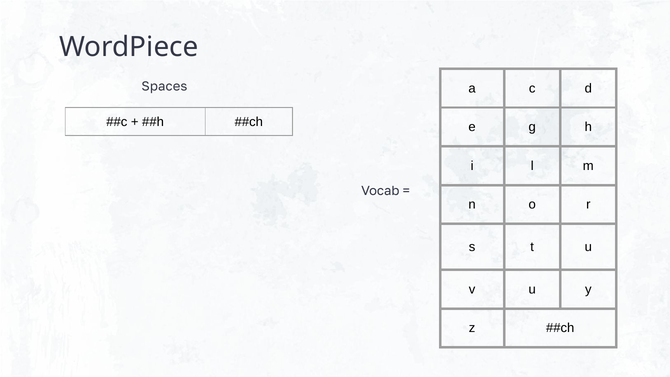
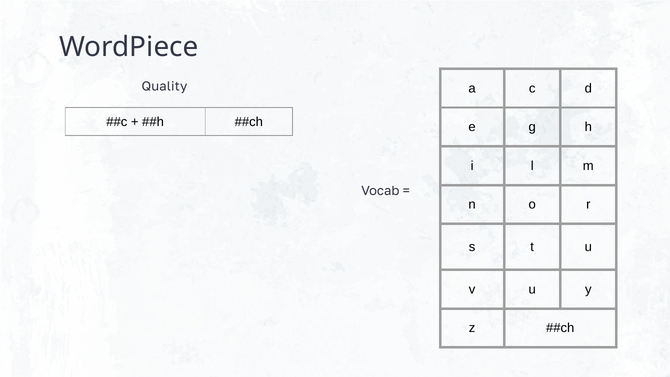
Spaces: Spaces -> Quality (164, 86)
